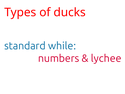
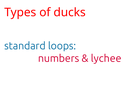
while: while -> loops (62, 46)
